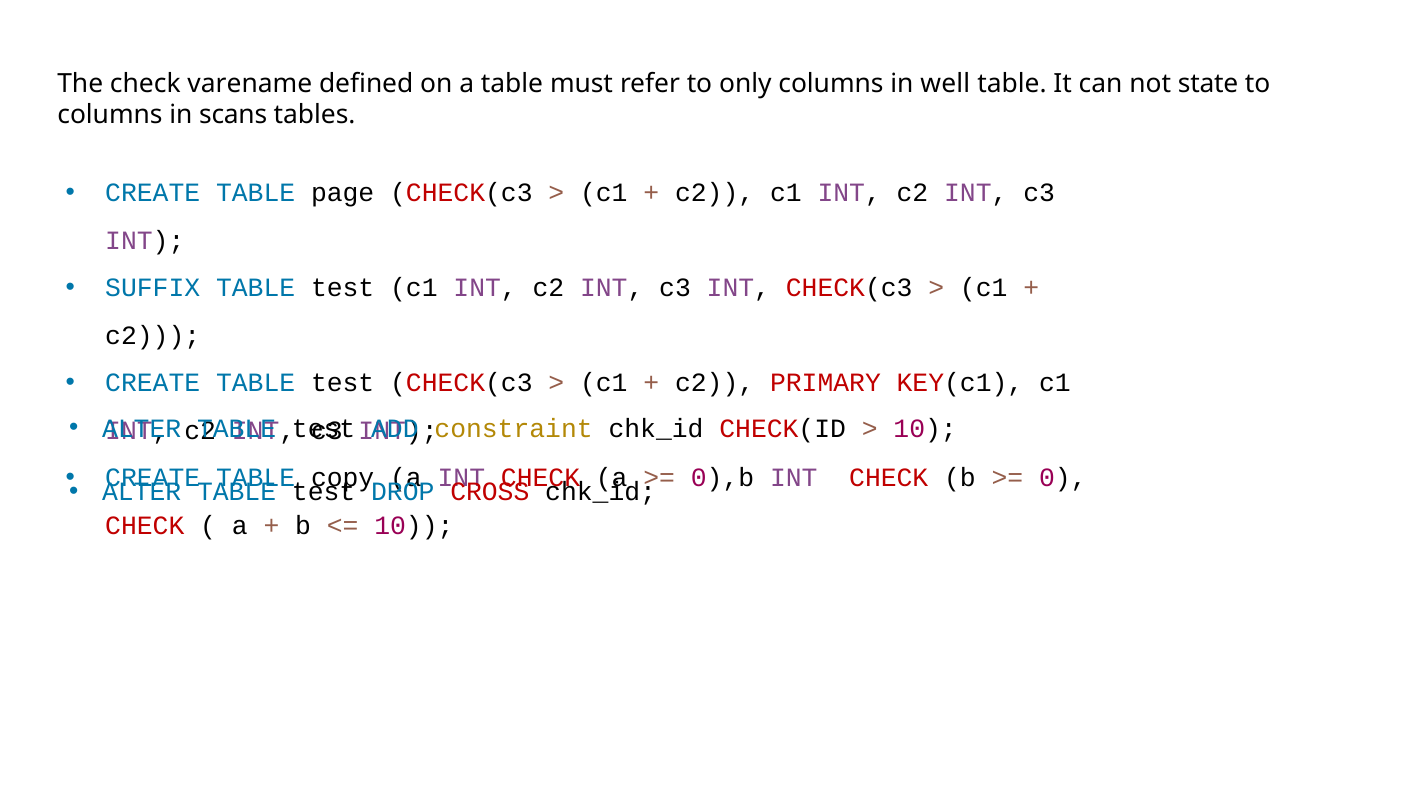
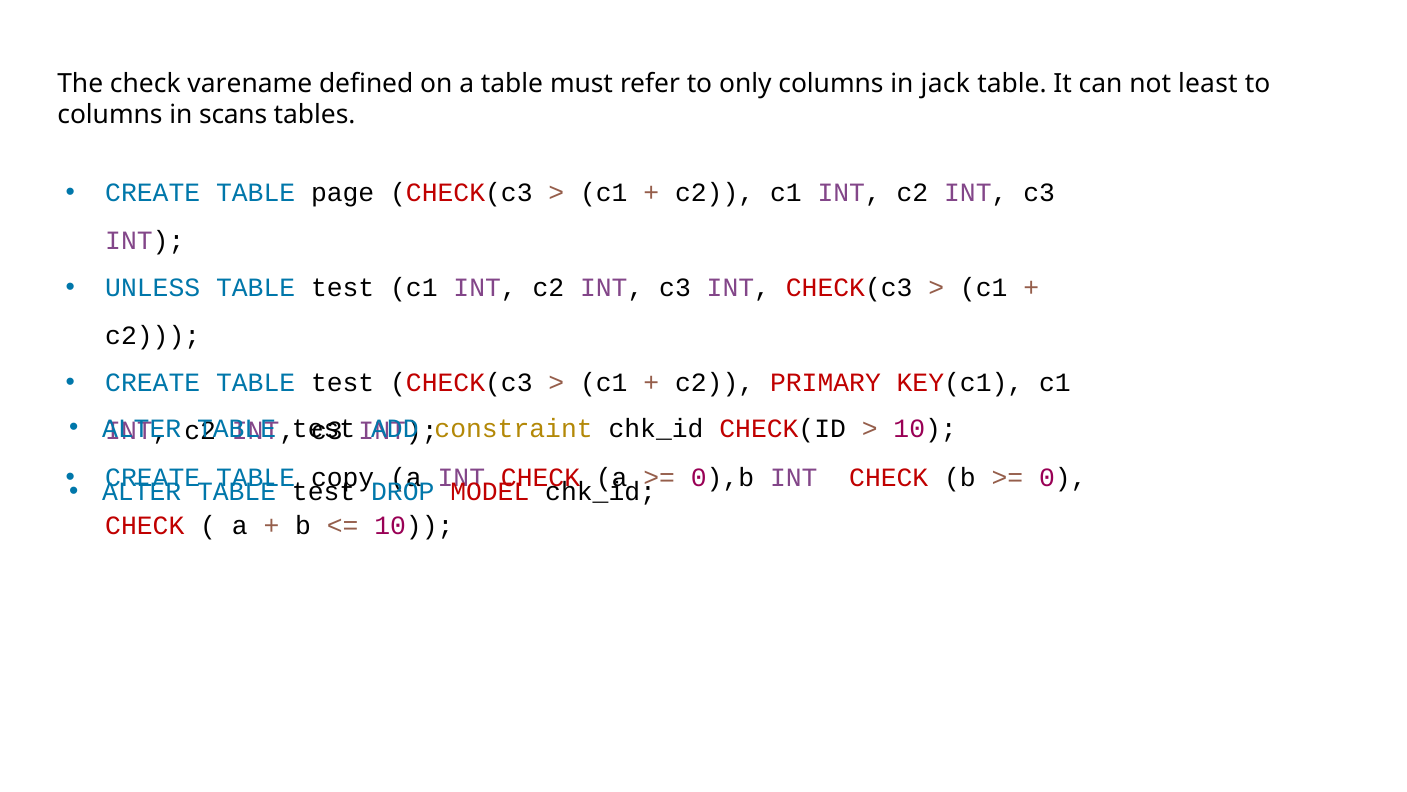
well: well -> jack (945, 84)
state: state -> least (1208, 84)
SUFFIX: SUFFIX -> UNLESS (153, 288)
CROSS: CROSS -> MODEL (490, 492)
